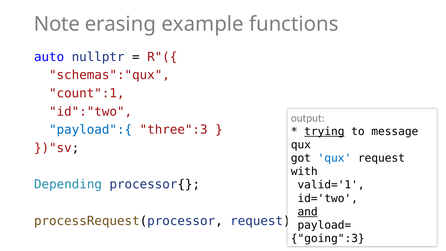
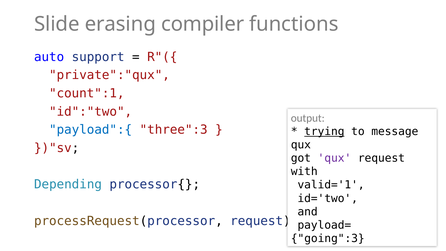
Note: Note -> Slide (57, 24)
example: example -> compiler (203, 24)
nullptr: nullptr -> support (98, 57)
schemas":"qux: schemas":"qux -> private":"qux (109, 75)
qux colour: blue -> purple (334, 158)
and underline: present -> none (308, 212)
